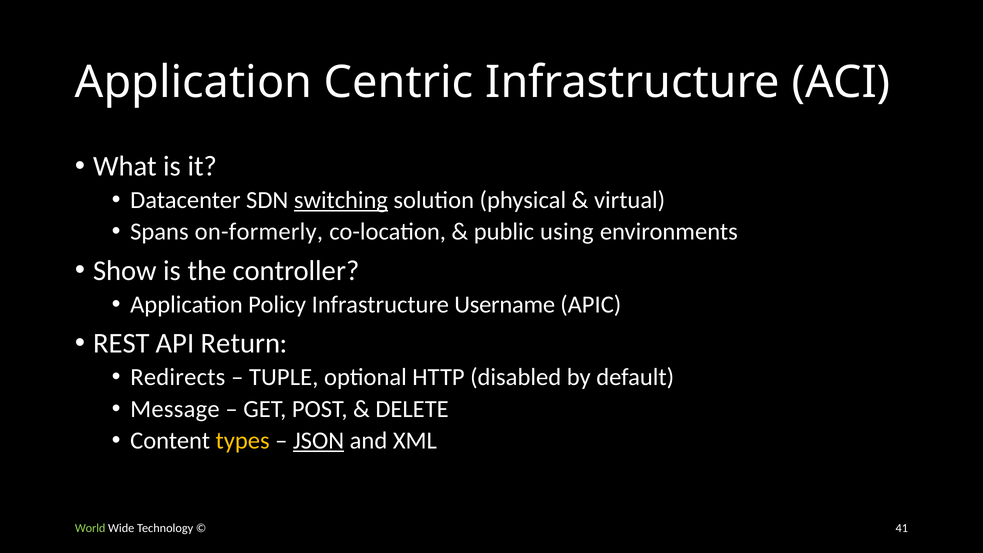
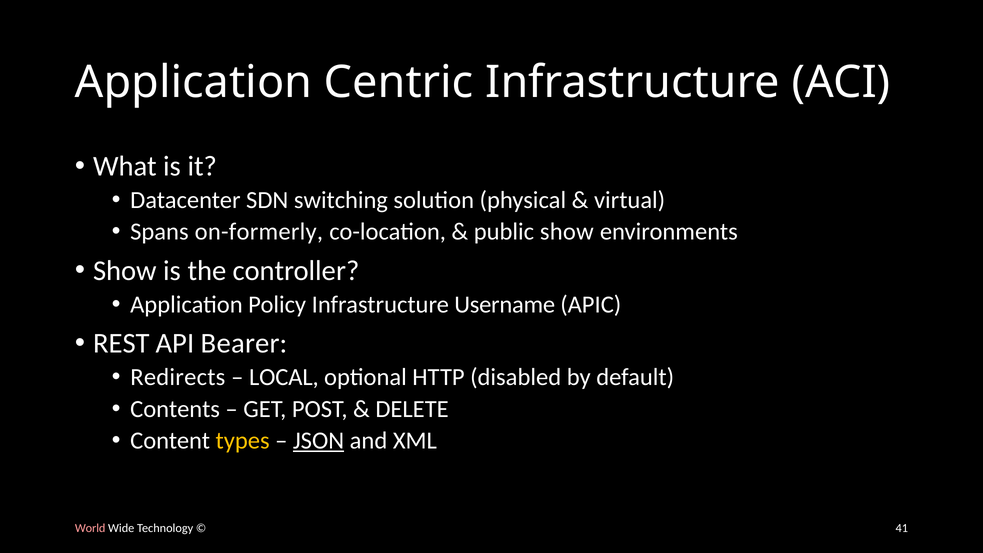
switching underline: present -> none (341, 200)
public using: using -> show (567, 232)
Return: Return -> Bearer (244, 343)
TUPLE: TUPLE -> LOCAL (284, 377)
Message: Message -> Contents (175, 409)
World colour: light green -> pink (90, 528)
